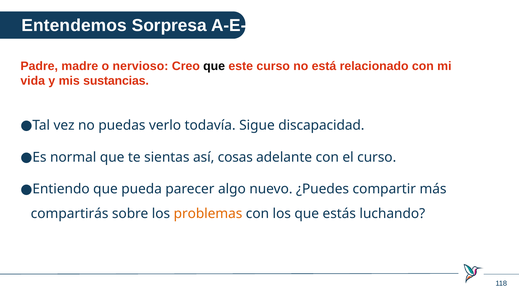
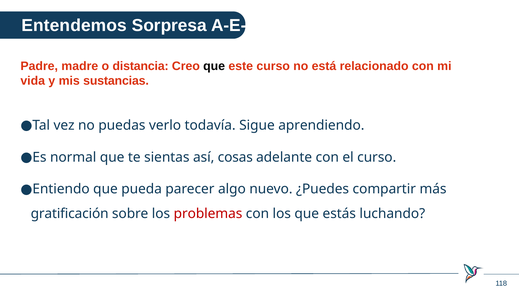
nervioso: nervioso -> distancia (141, 66)
discapacidad: discapacidad -> aprendiendo (321, 125)
compartirás: compartirás -> gratificación (70, 214)
problemas colour: orange -> red (208, 214)
